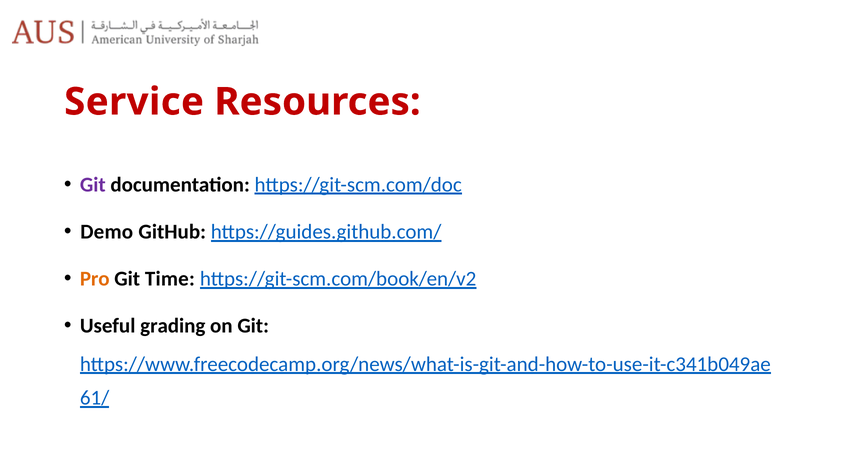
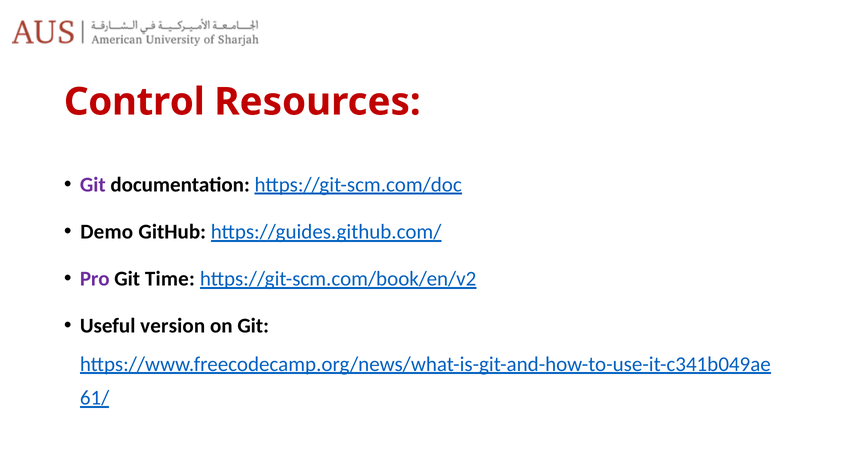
Service: Service -> Control (134, 102)
Pro colour: orange -> purple (95, 279)
grading: grading -> version (173, 326)
